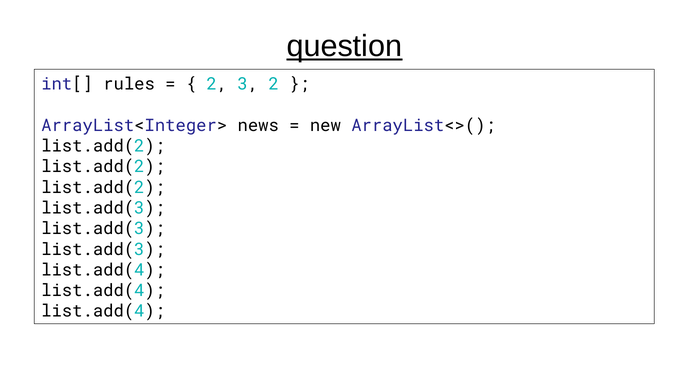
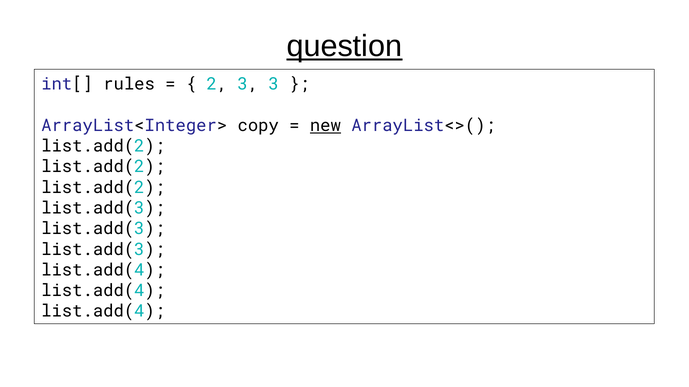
3 2: 2 -> 3 (274, 84)
news: news -> copy (258, 126)
new underline: none -> present (325, 126)
